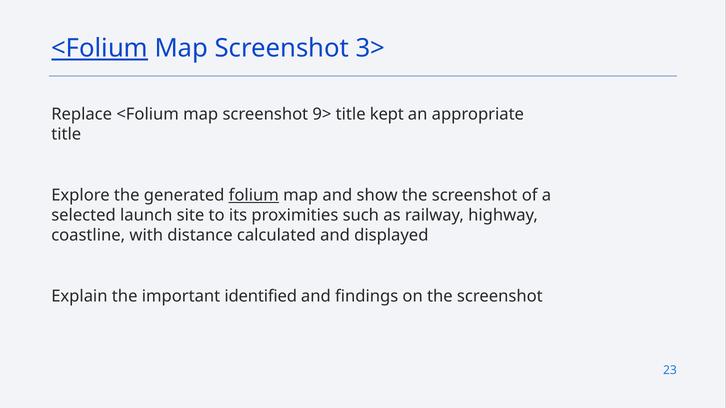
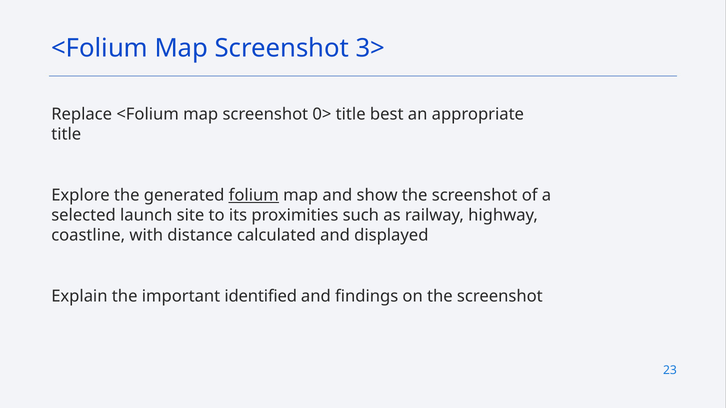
<Folium underline: present -> none (100, 48)
9>: 9> -> 0> (322, 115)
kept: kept -> best (387, 115)
